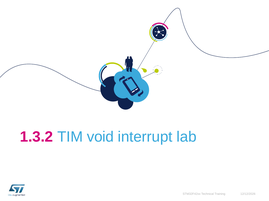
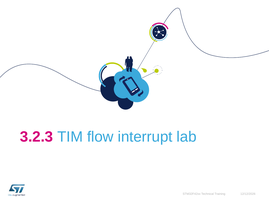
1.3.2: 1.3.2 -> 3.2.3 (36, 137)
void: void -> flow (100, 137)
